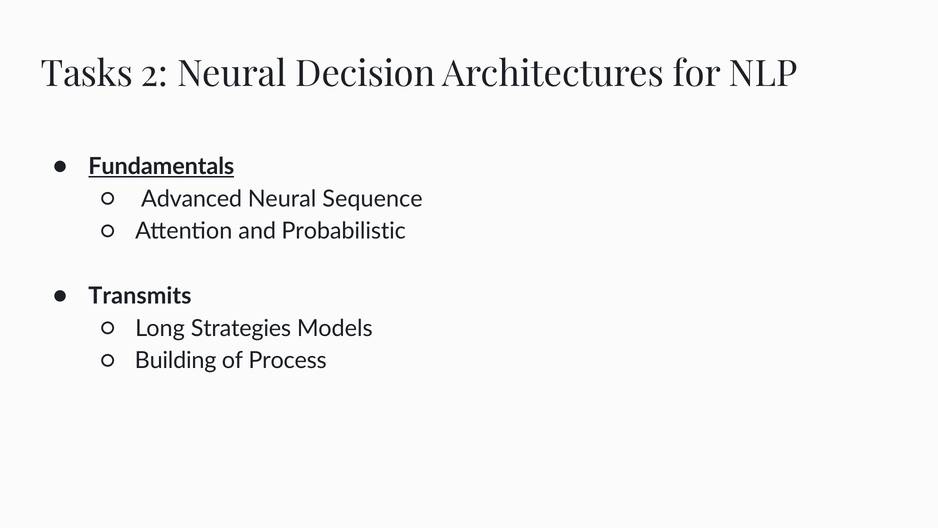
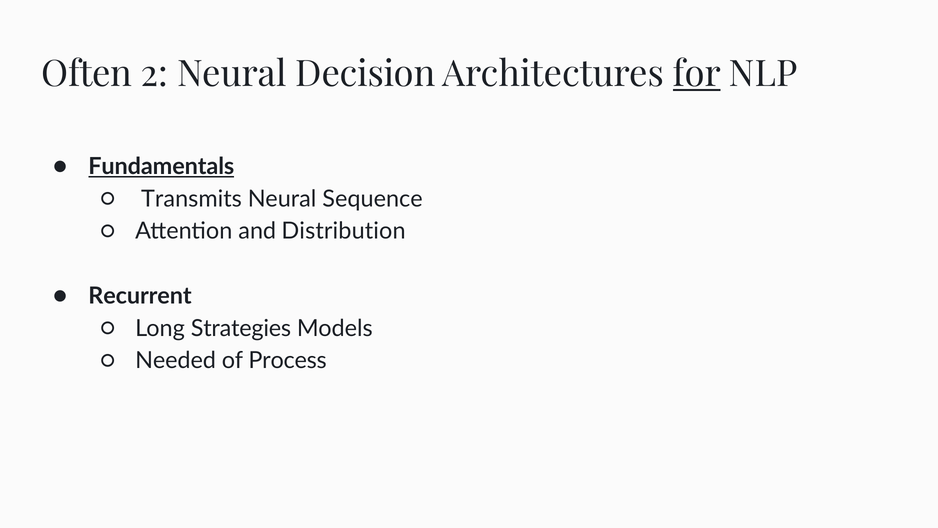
Tasks: Tasks -> Often (87, 74)
for underline: none -> present (697, 74)
Advanced: Advanced -> Transmits (191, 199)
Probabilistic: Probabilistic -> Distribution (344, 231)
Transmits: Transmits -> Recurrent (140, 296)
Building: Building -> Needed (176, 360)
